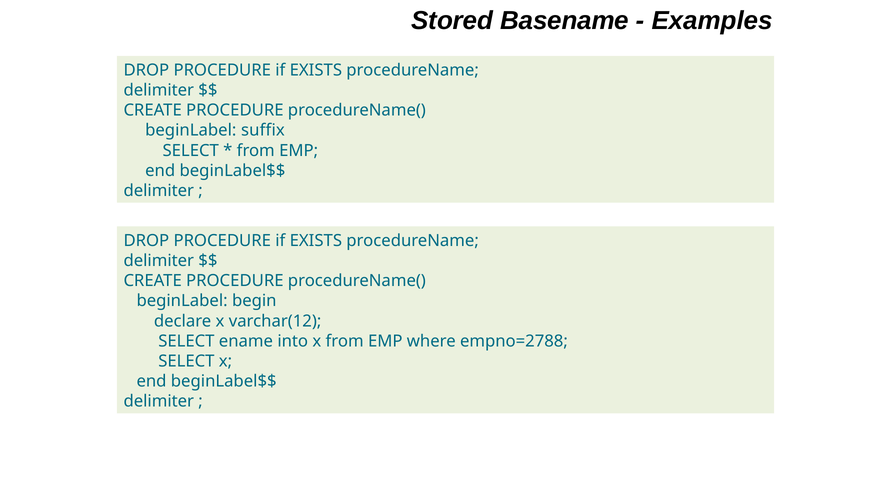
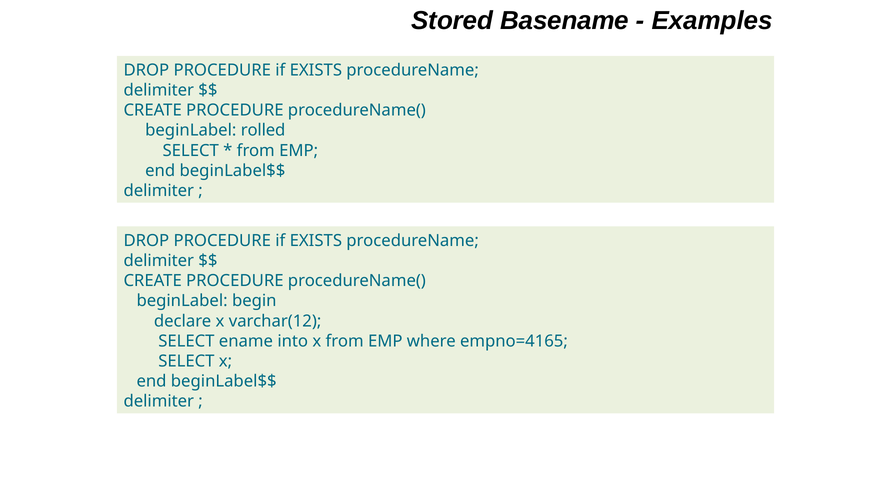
suffix: suffix -> rolled (263, 131)
empno=2788: empno=2788 -> empno=4165 (514, 341)
